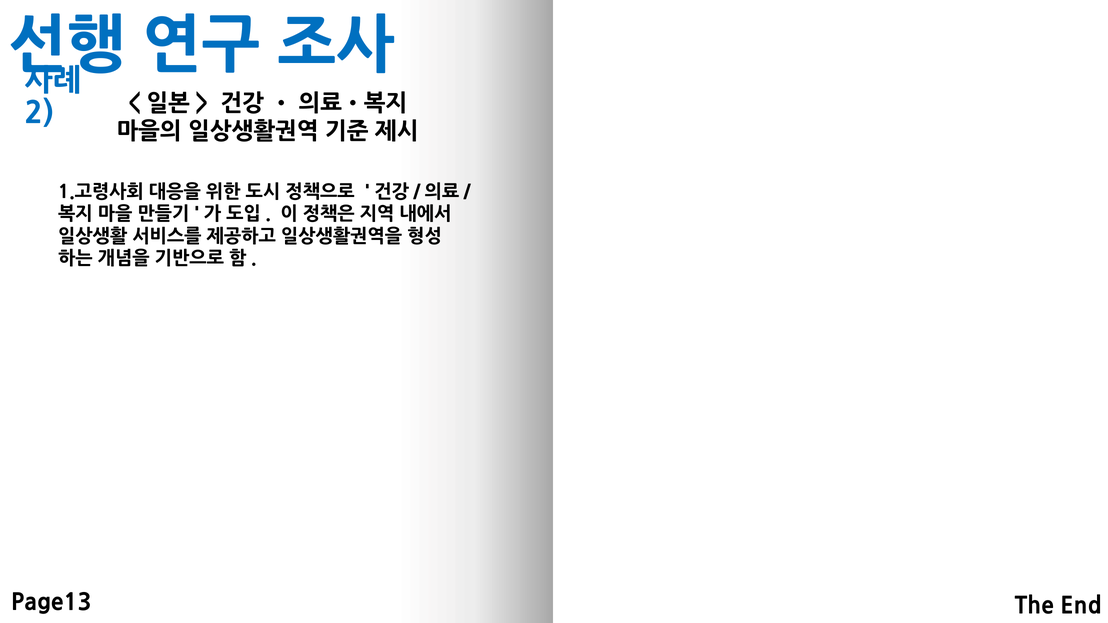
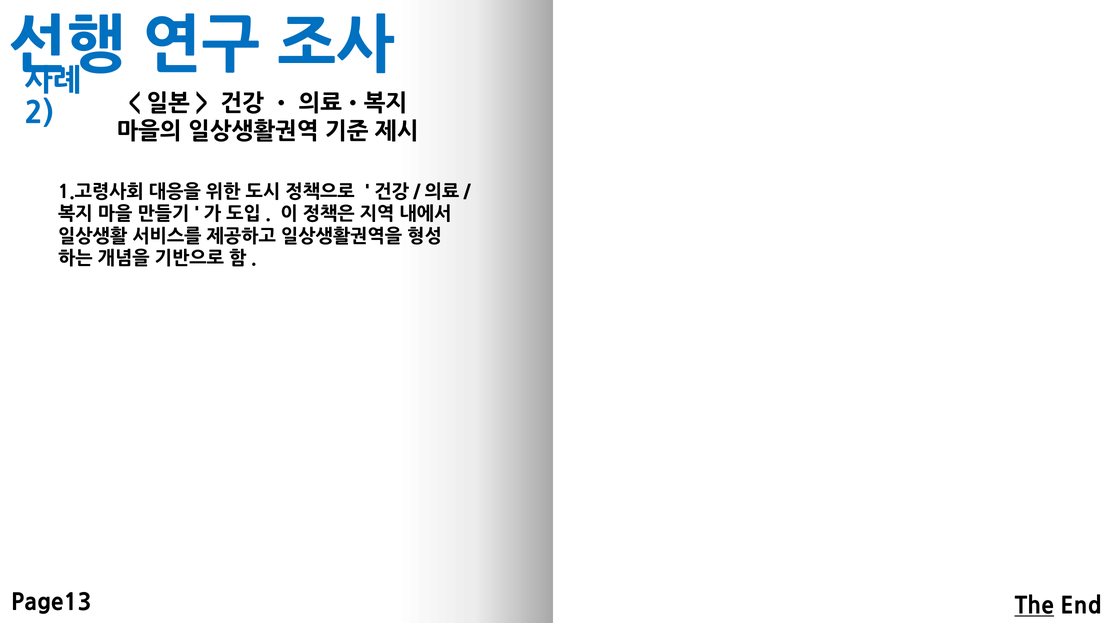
The underline: none -> present (1034, 606)
